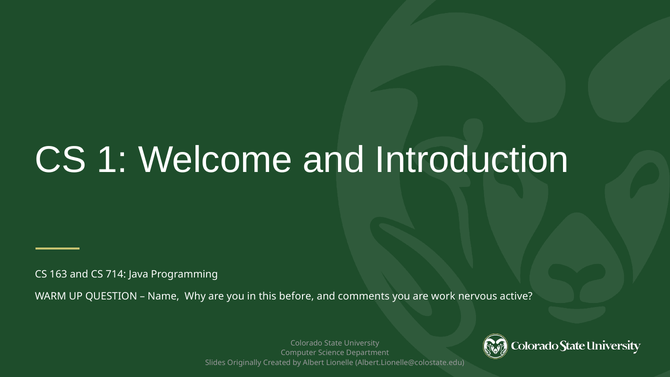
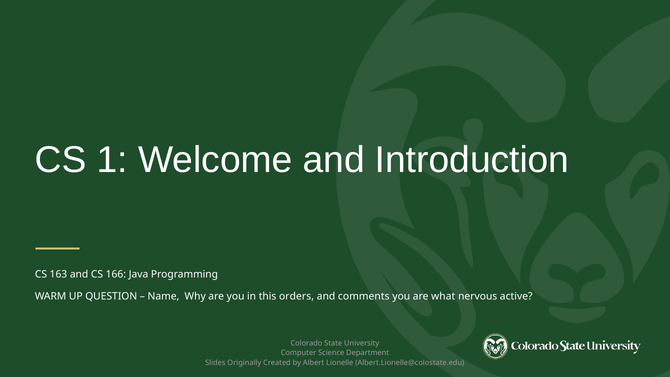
714: 714 -> 166 (116, 274)
before: before -> orders (297, 296)
work: work -> what (443, 296)
